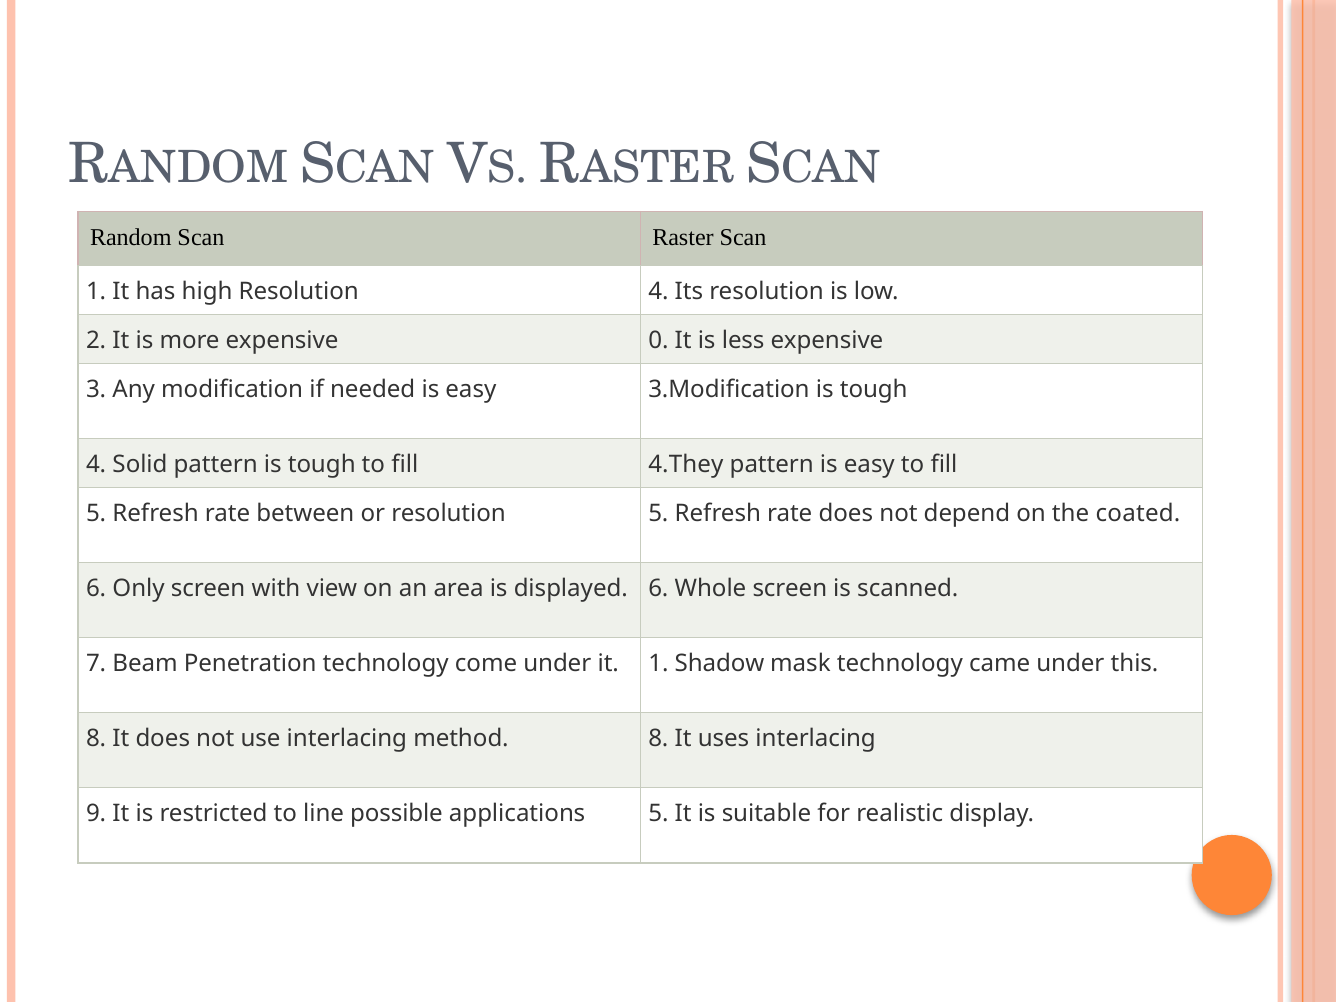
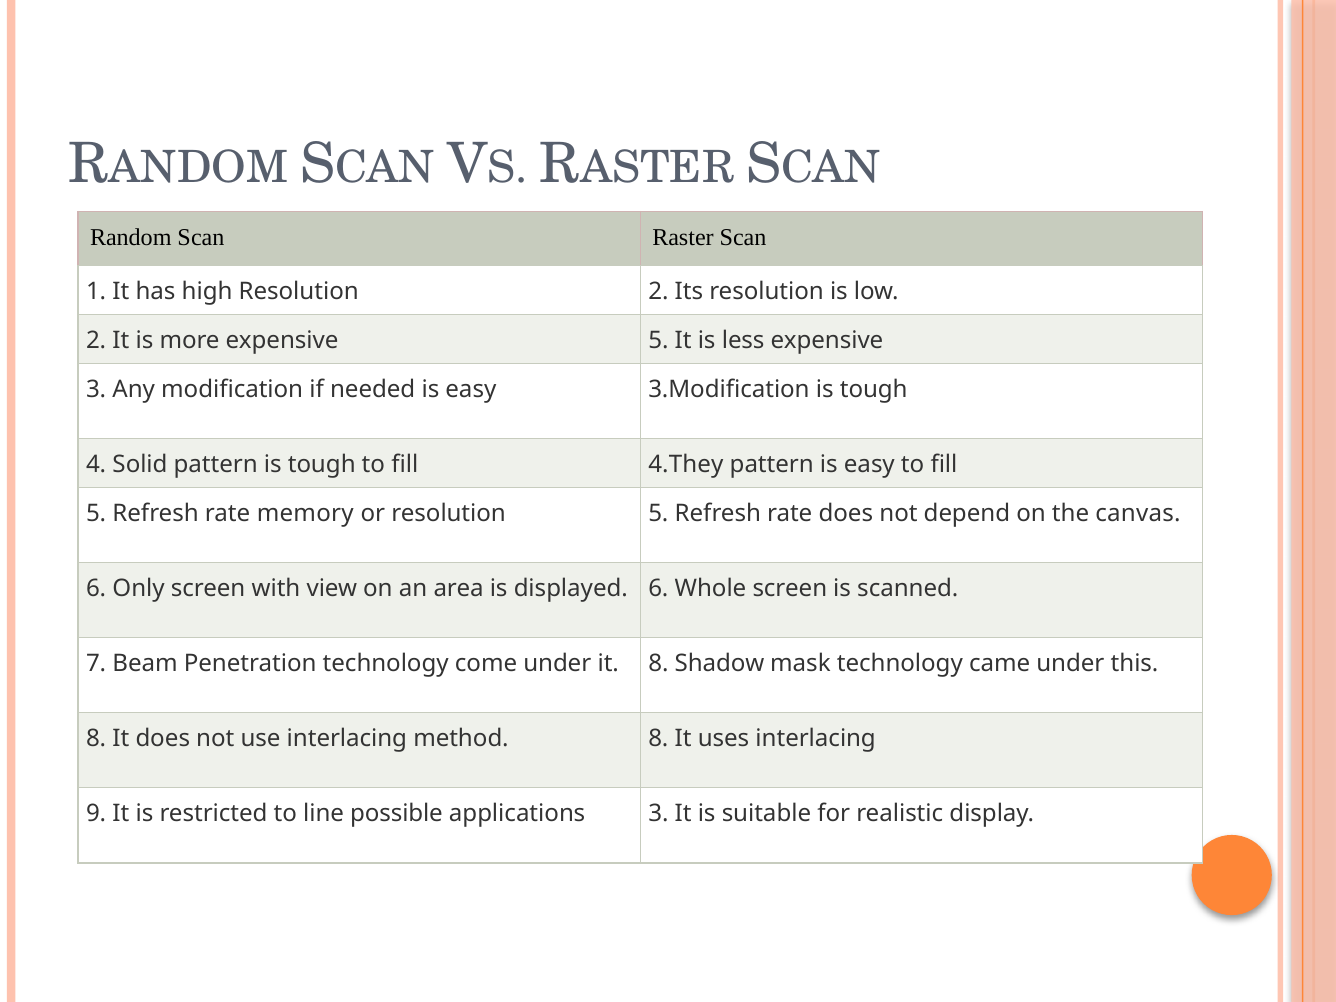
Resolution 4: 4 -> 2 (658, 291)
expensive 0: 0 -> 5 (658, 340)
between: between -> memory (305, 513)
coated: coated -> canvas (1138, 513)
it 1: 1 -> 8 (658, 664)
applications 5: 5 -> 3 (658, 814)
